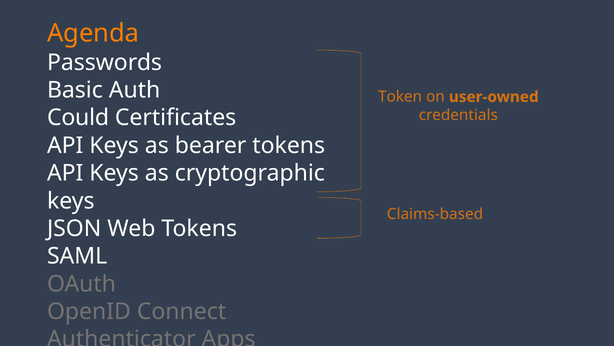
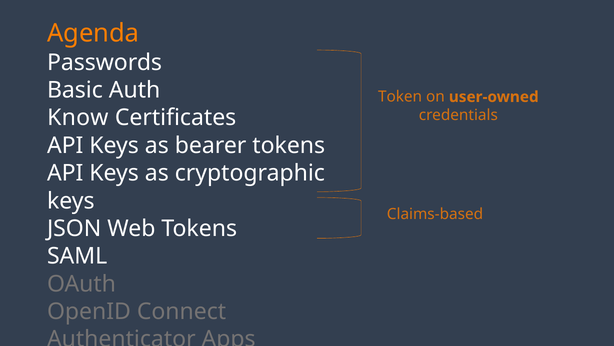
Could: Could -> Know (78, 118)
